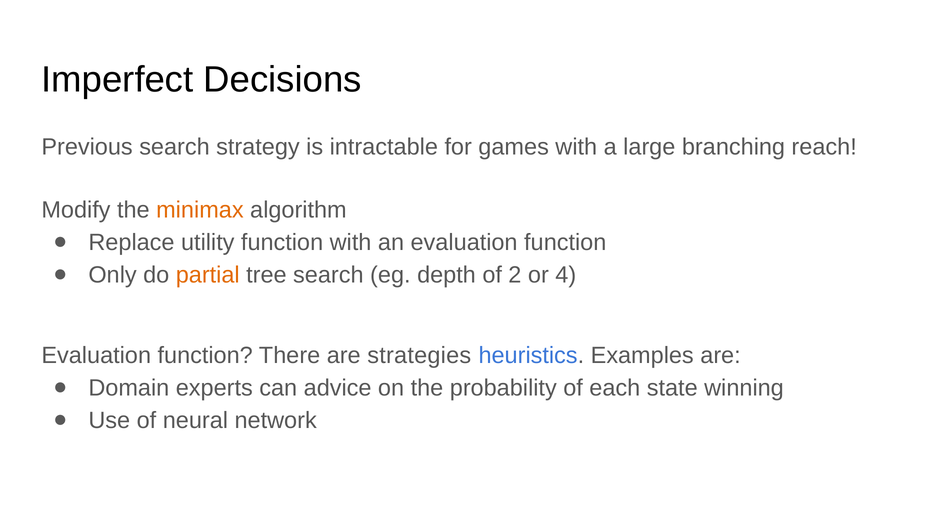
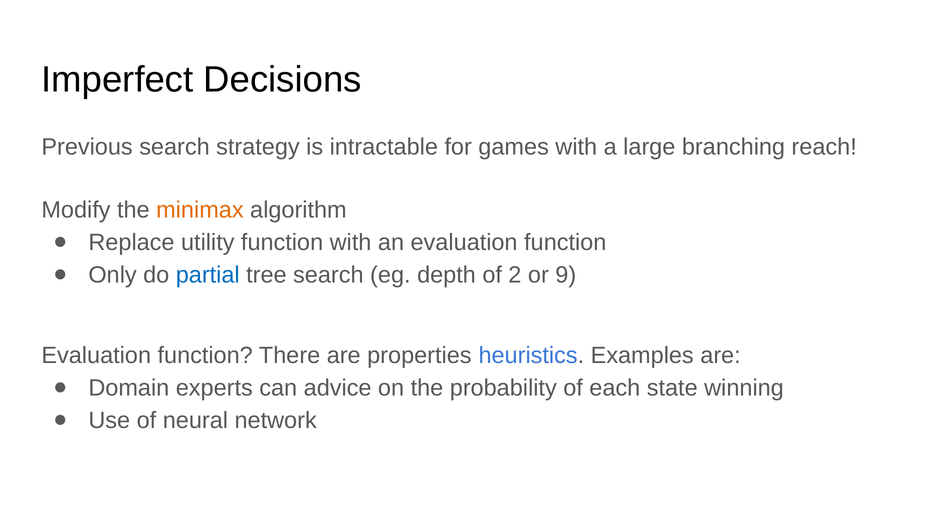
partial colour: orange -> blue (208, 275)
4: 4 -> 9 (566, 275)
strategies: strategies -> properties (419, 355)
